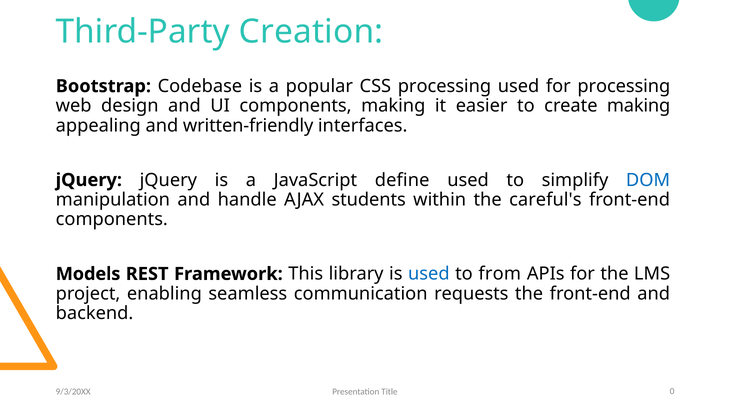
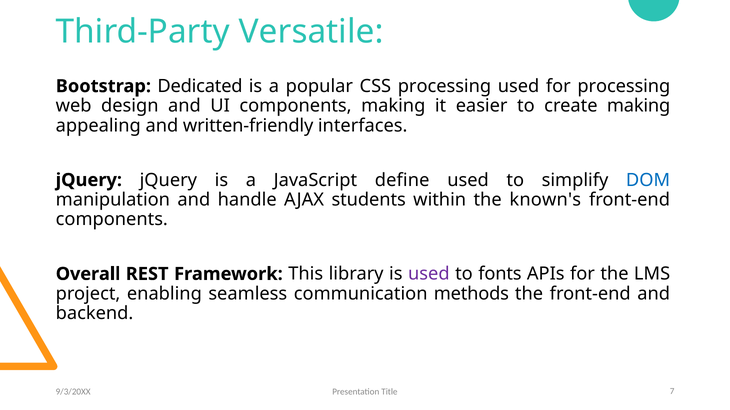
Creation: Creation -> Versatile (311, 32)
Codebase: Codebase -> Dedicated (200, 86)
careful's: careful's -> known's (545, 200)
Models: Models -> Overall (88, 274)
used colour: blue -> purple (429, 274)
from: from -> fonts (500, 274)
requests: requests -> methods (471, 294)
0: 0 -> 7 (672, 392)
